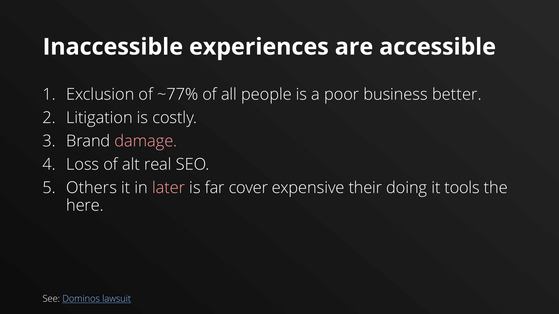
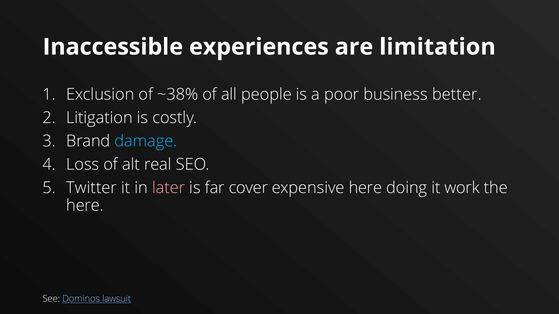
accessible: accessible -> limitation (437, 47)
~77%: ~77% -> ~38% (178, 94)
damage colour: pink -> light blue (146, 141)
Others: Others -> Twitter (92, 188)
expensive their: their -> here (365, 188)
tools: tools -> work (462, 188)
